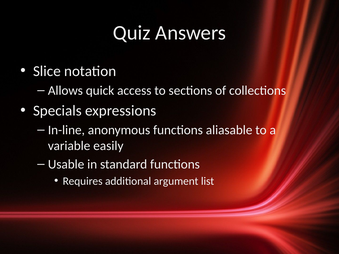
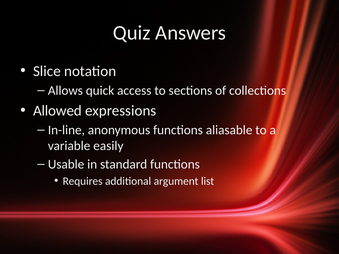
Specials: Specials -> Allowed (57, 111)
